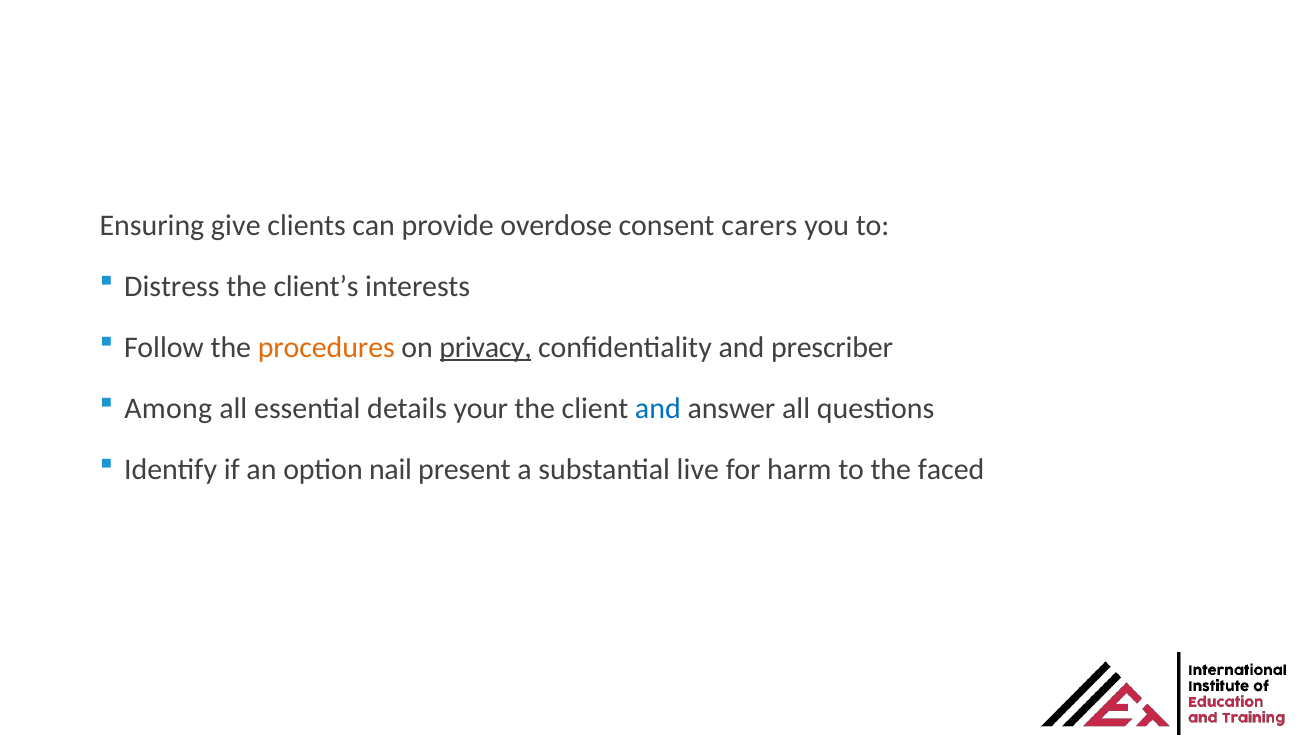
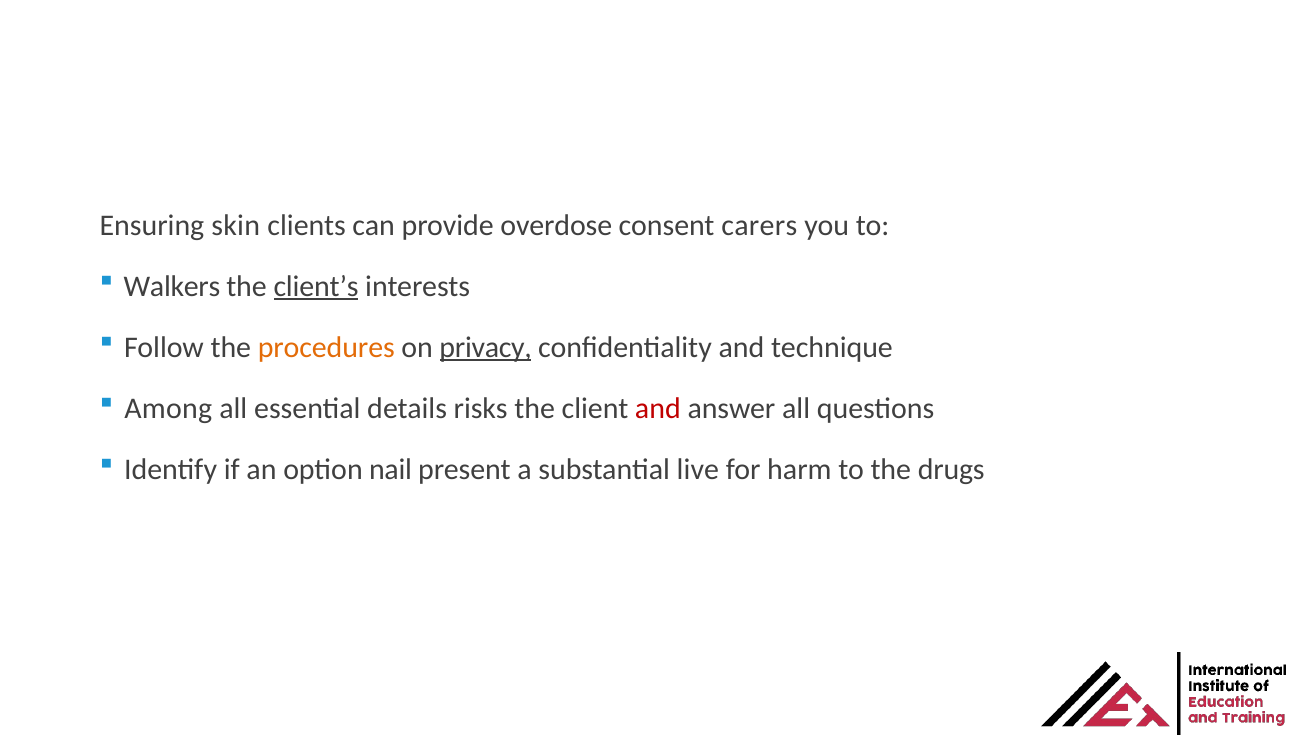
give: give -> skin (236, 226)
Distress: Distress -> Walkers (172, 287)
client’s underline: none -> present (316, 287)
prescriber: prescriber -> technique (832, 347)
your: your -> risks (481, 408)
and colour: blue -> red (658, 408)
faced: faced -> drugs (951, 469)
